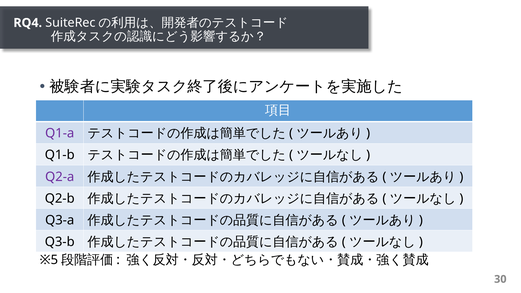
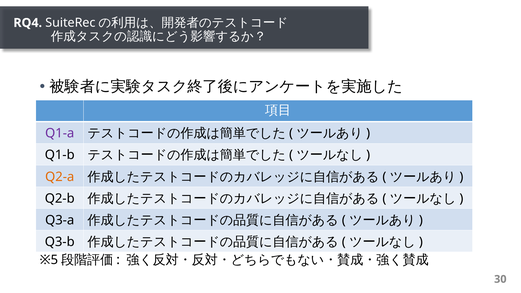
Q2-a colour: purple -> orange (60, 177)
